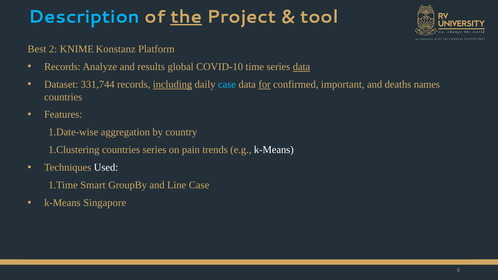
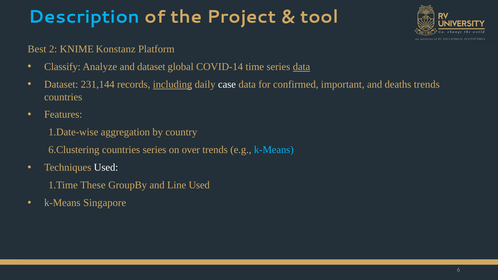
the underline: present -> none (186, 17)
Records: Records -> Classify (62, 67)
and results: results -> dataset (151, 67)
COVID-10: COVID-10 -> COVID-14 (220, 67)
331,744: 331,744 -> 231,144 (98, 84)
case colour: light blue -> white (227, 84)
for underline: present -> none (264, 84)
deaths names: names -> trends (427, 84)
1.Clustering: 1.Clustering -> 6.Clustering (74, 150)
pain: pain -> over (191, 150)
k-Means colour: white -> light blue (274, 150)
Smart: Smart -> These (93, 185)
Line Case: Case -> Used (199, 185)
